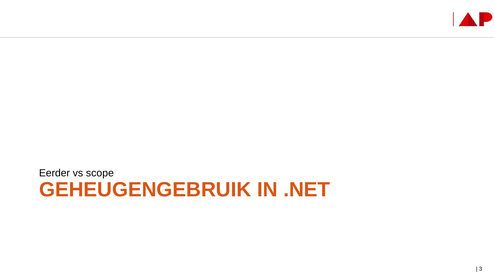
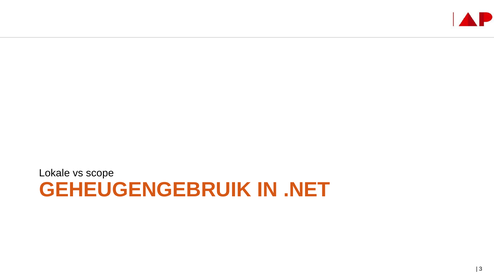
Eerder: Eerder -> Lokale (54, 173)
